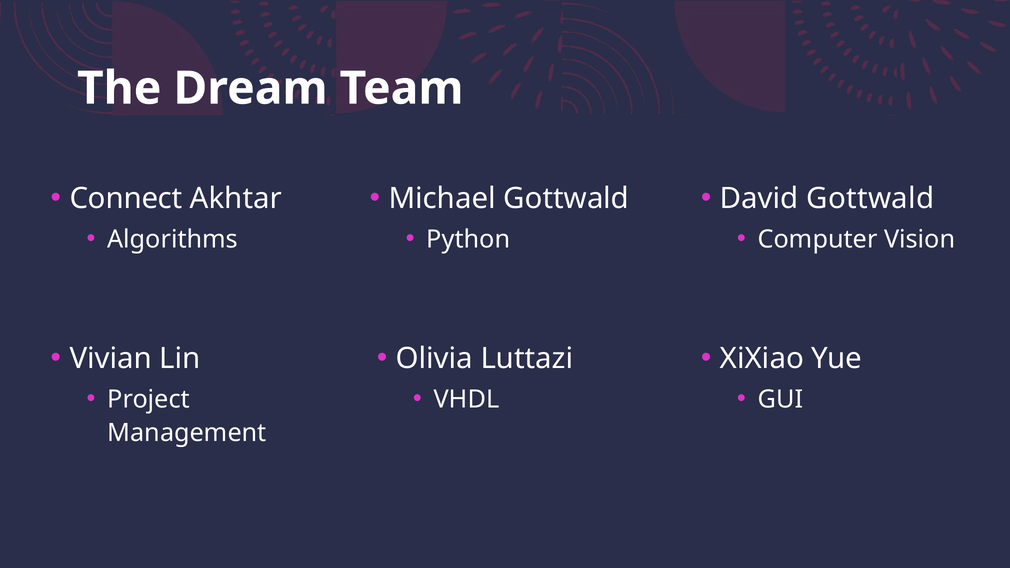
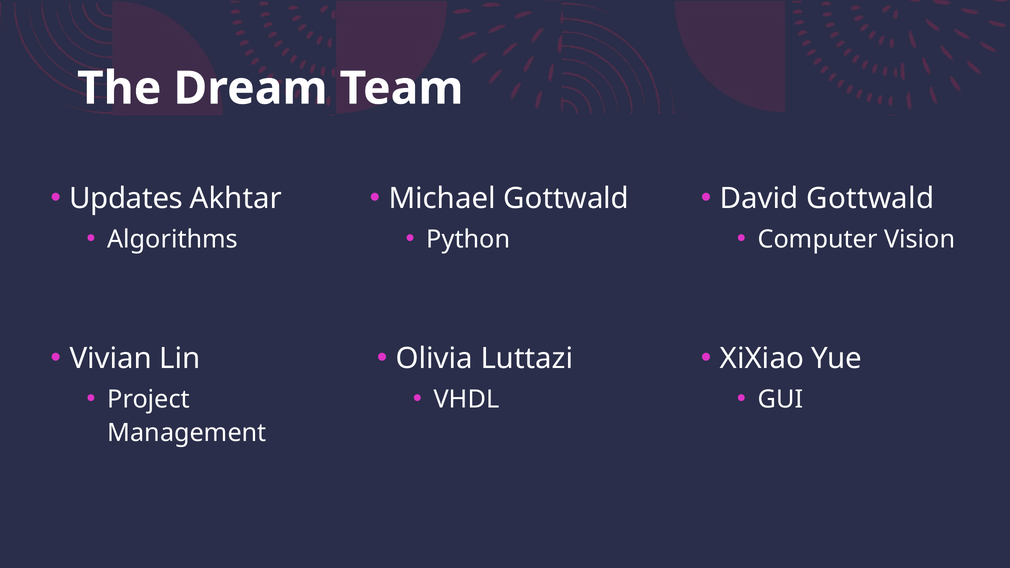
Connect: Connect -> Updates (126, 199)
